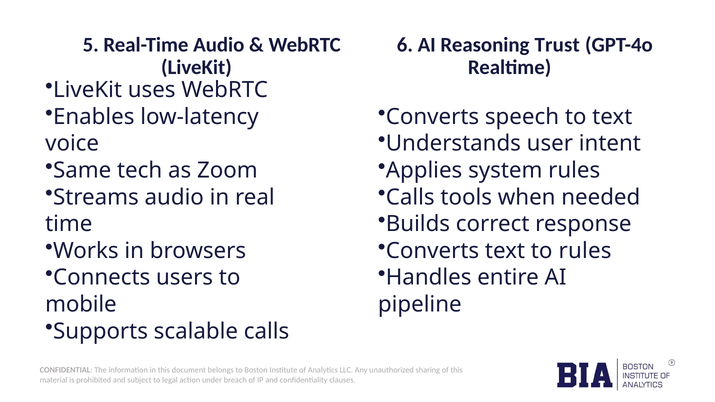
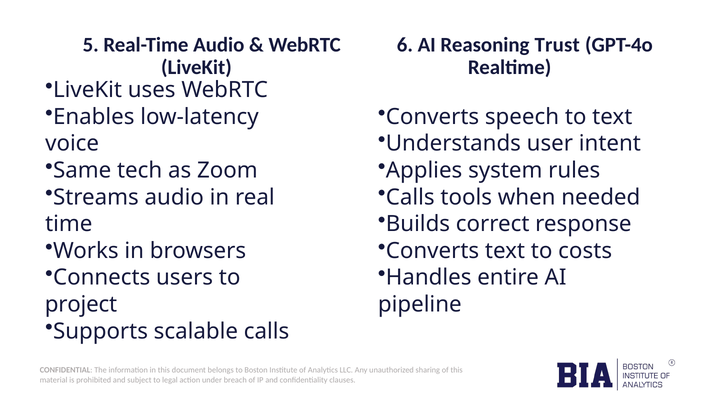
to rules: rules -> costs (585, 251)
mobile: mobile -> project (81, 304)
